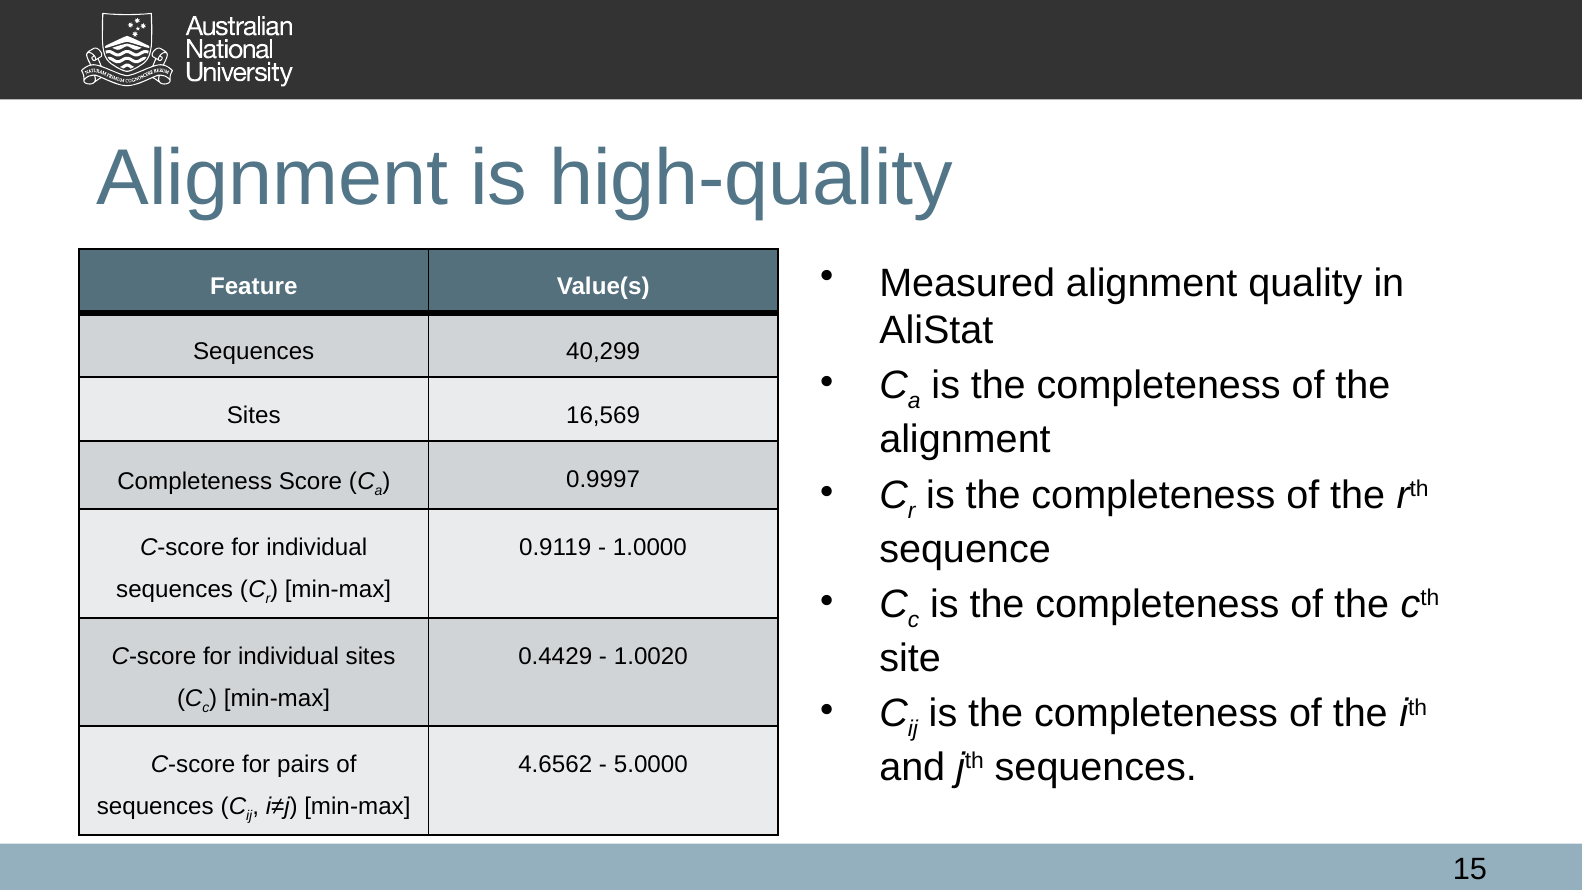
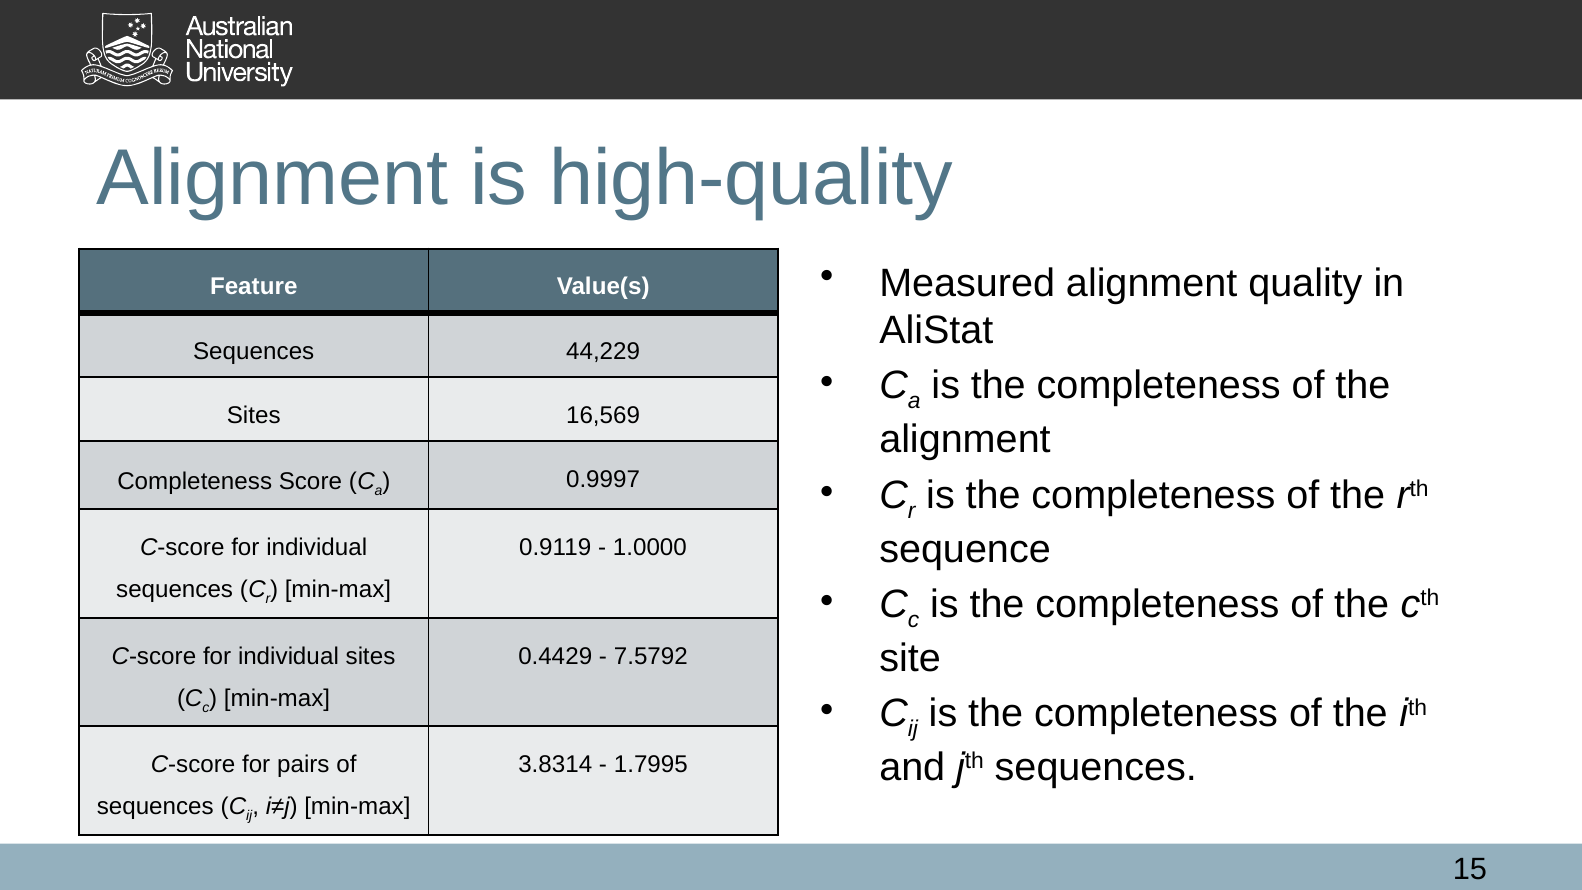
40,299: 40,299 -> 44,229 (603, 351)
1.0020: 1.0020 -> 7.5792 (651, 656)
4.6562: 4.6562 -> 3.8314 (555, 764)
5.0000: 5.0000 -> 1.7995 (651, 764)
